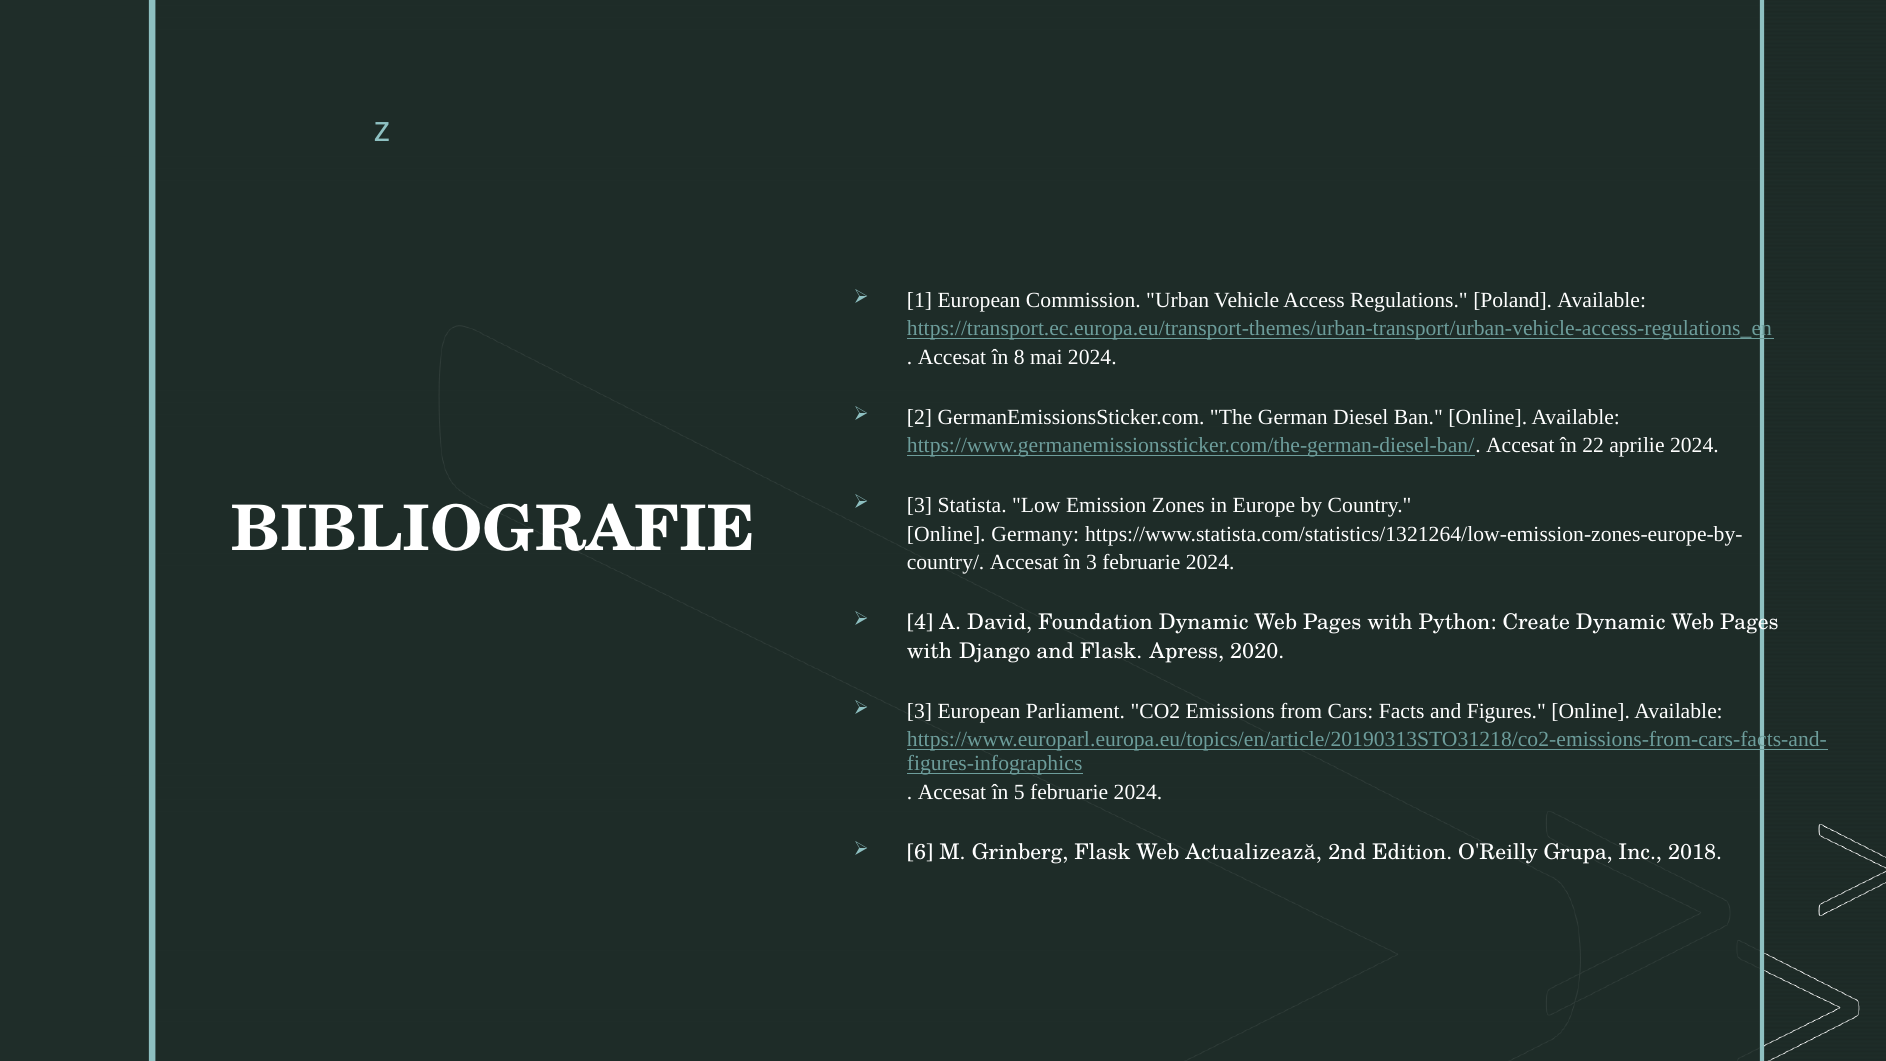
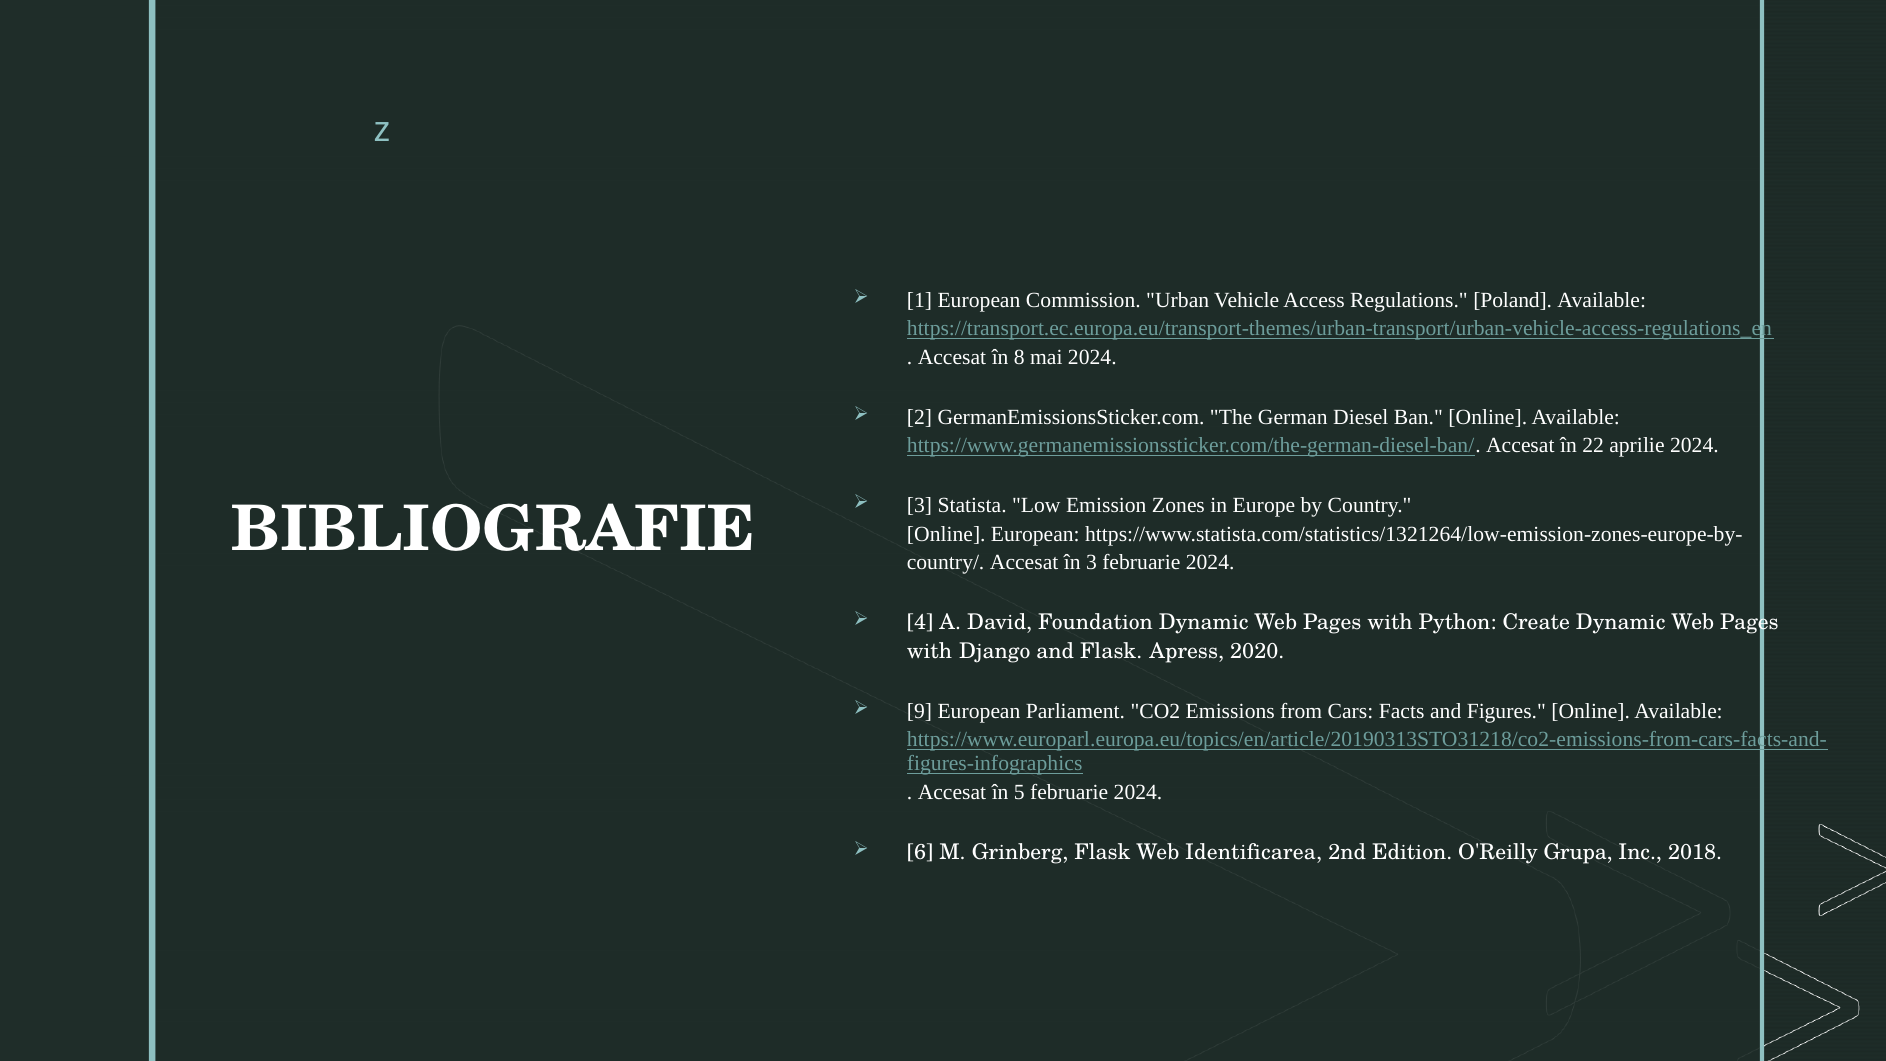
Online Germany: Germany -> European (1035, 534)
3: 3 -> 9 (920, 711)
Actualizează: Actualizează -> Identificarea (1254, 852)
